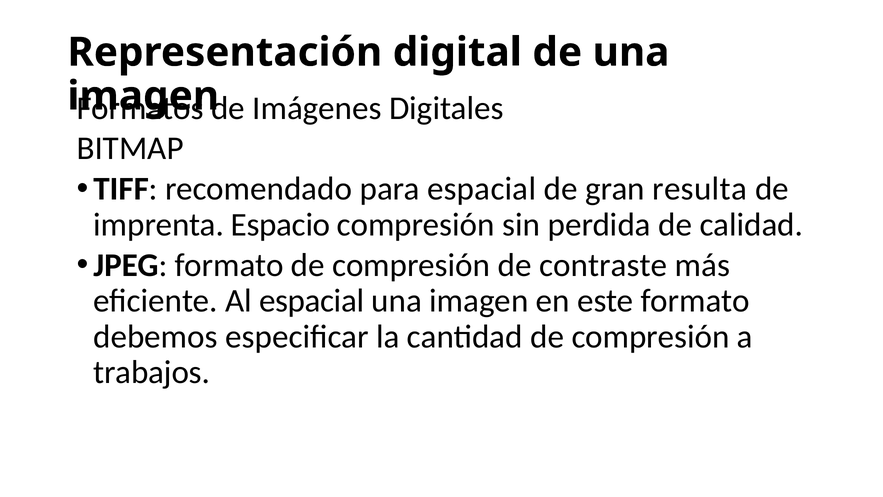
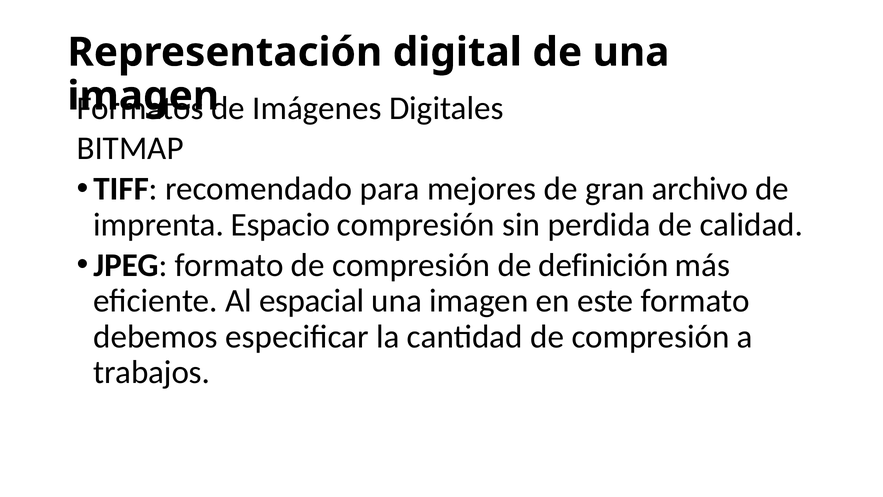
para espacial: espacial -> mejores (482, 189)
resulta: resulta -> archivo (700, 189)
contraste: contraste -> definición (603, 265)
